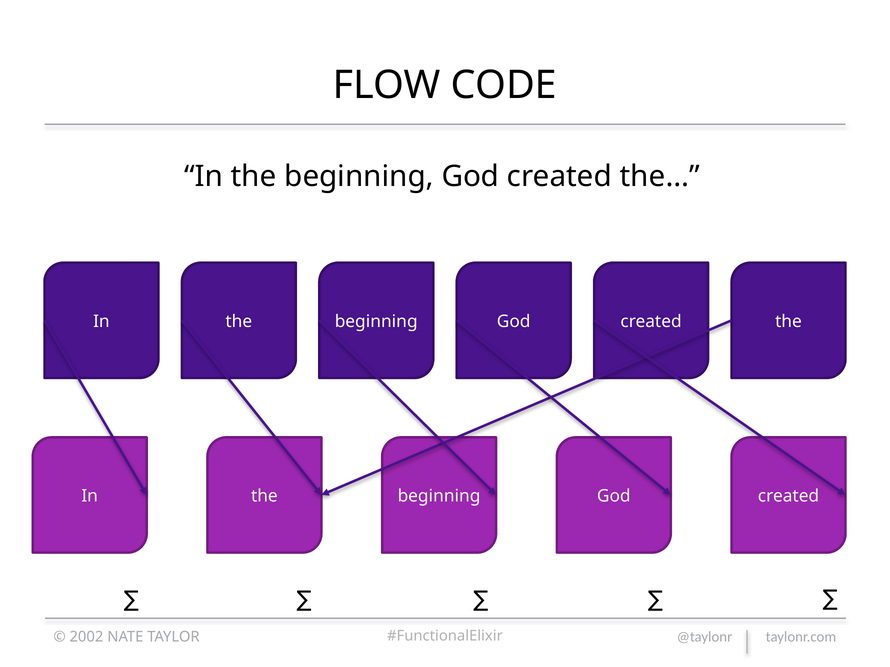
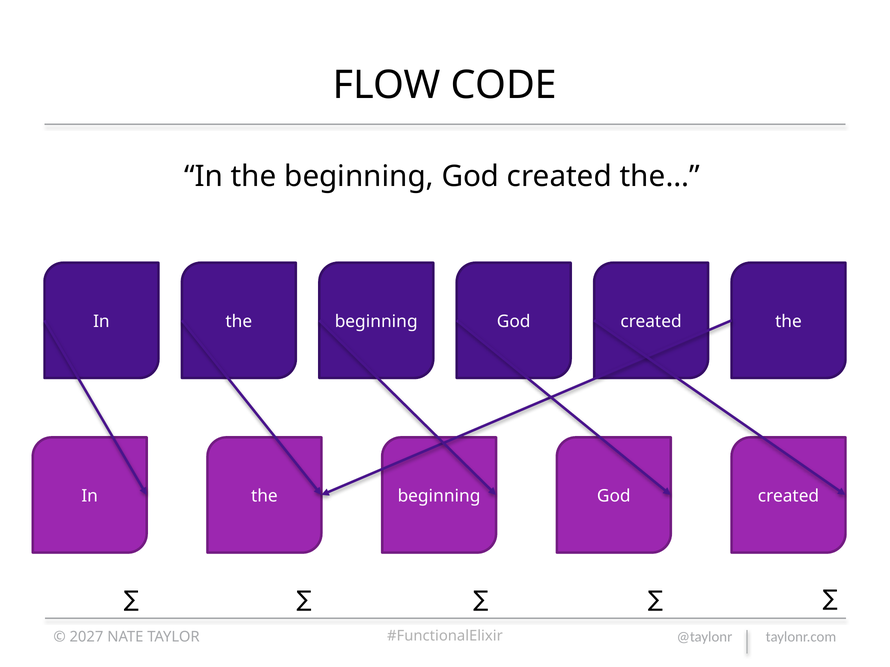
2002: 2002 -> 2027 (86, 637)
